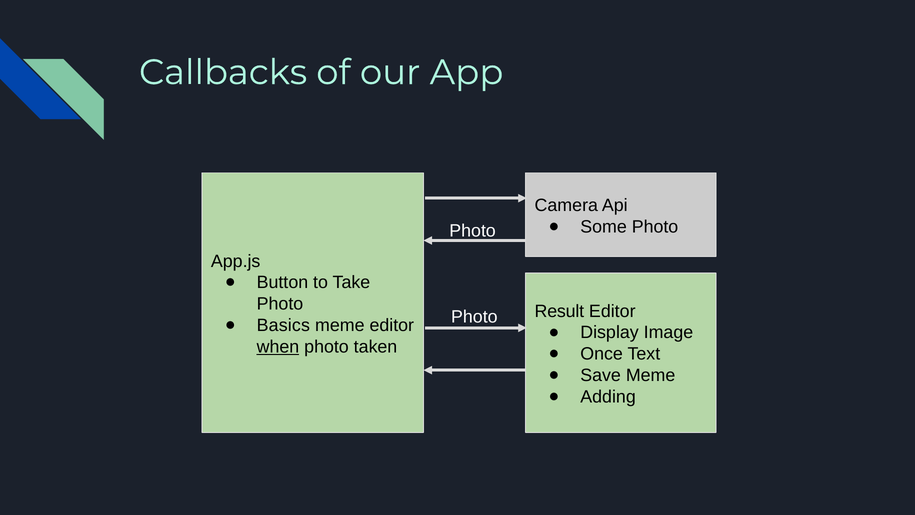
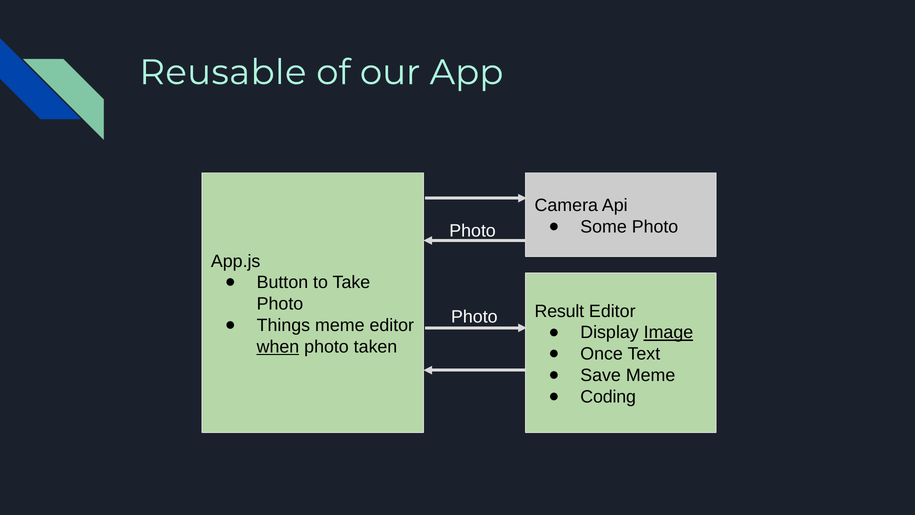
Callbacks: Callbacks -> Reusable (223, 72)
Basics: Basics -> Things (283, 325)
Image underline: none -> present (668, 332)
Adding: Adding -> Coding (608, 396)
